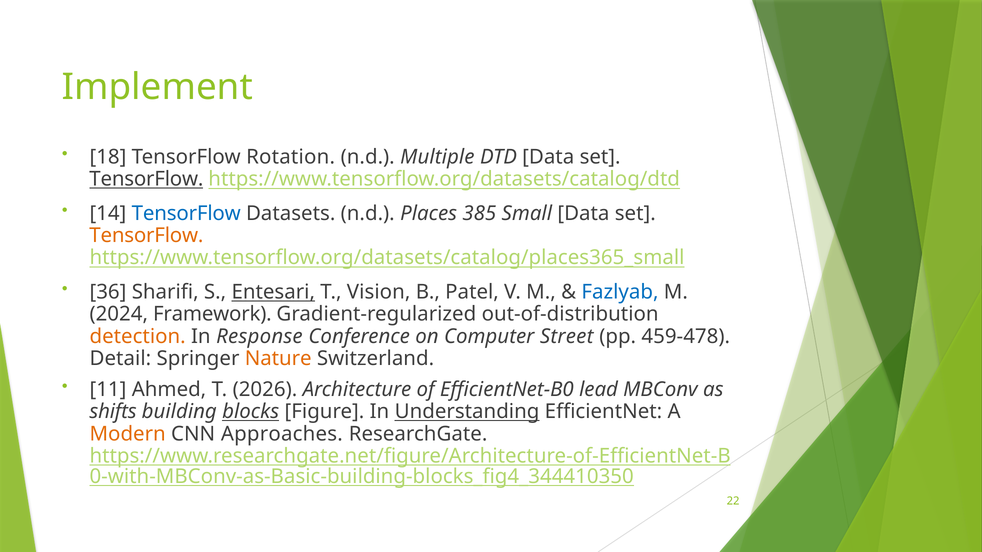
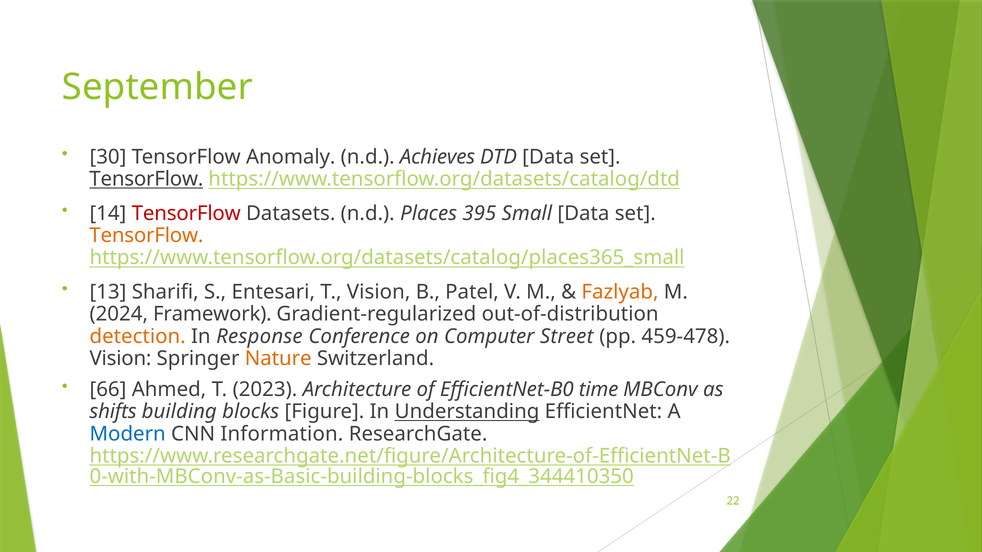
Implement: Implement -> September (157, 87)
18: 18 -> 30 (108, 157)
Rotation: Rotation -> Anomaly (291, 157)
Multiple: Multiple -> Achieves (438, 157)
TensorFlow colour: blue -> red (186, 214)
385: 385 -> 395 (479, 214)
36: 36 -> 13 (108, 292)
Entesari underline: present -> none (273, 292)
Fazlyab colour: blue -> orange (620, 292)
Detail: Detail -> Vision (121, 359)
11: 11 -> 66 (108, 390)
2026: 2026 -> 2023 (265, 390)
lead: lead -> time (599, 390)
blocks underline: present -> none (251, 412)
Modern colour: orange -> blue (128, 434)
Approaches: Approaches -> Information (282, 434)
